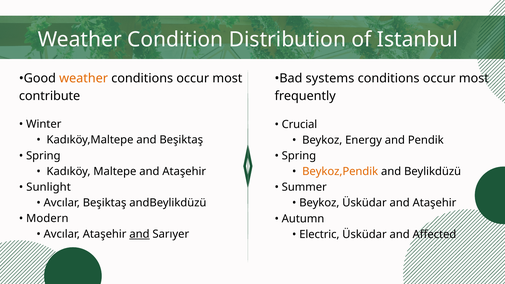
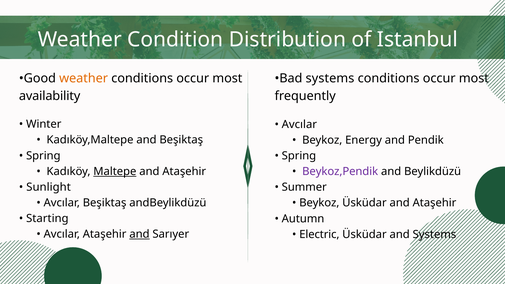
contribute: contribute -> availability (50, 96)
Crucial: Crucial -> Avcılar (299, 124)
Maltepe underline: none -> present (115, 171)
Beykoz,Pendik colour: orange -> purple (340, 172)
Modern: Modern -> Starting (47, 219)
and Affected: Affected -> Systems (434, 234)
